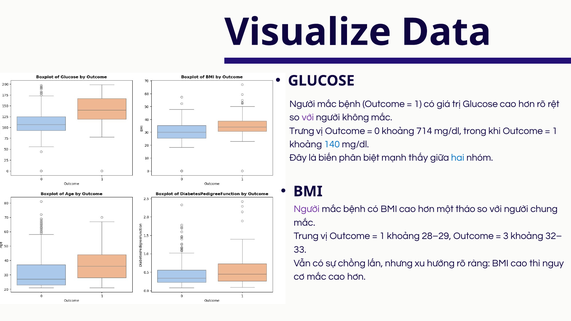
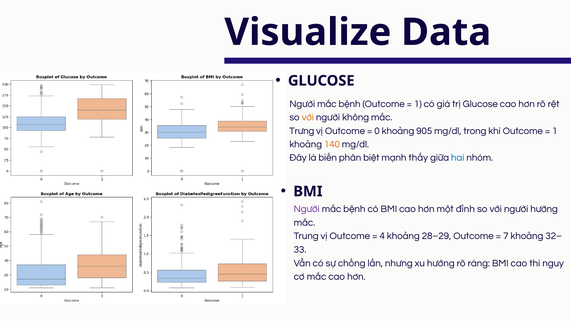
với colour: purple -> orange (308, 117)
714: 714 -> 905 (424, 131)
140 colour: blue -> orange (332, 144)
tháo: tháo -> đỉnh (465, 209)
người chung: chung -> hướng (544, 209)
1: 1 -> 4 (382, 236)
3: 3 -> 7 (506, 236)
